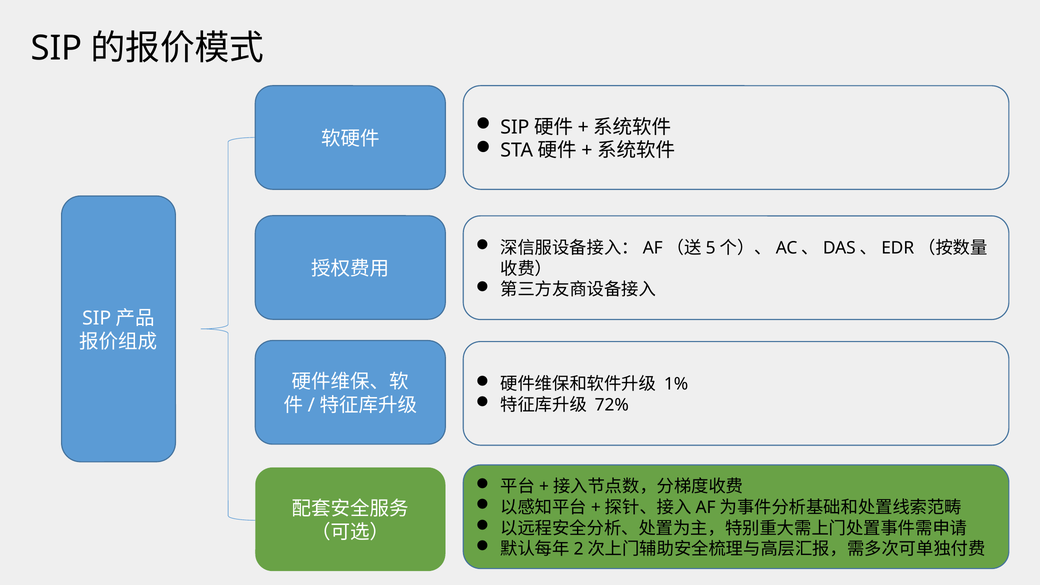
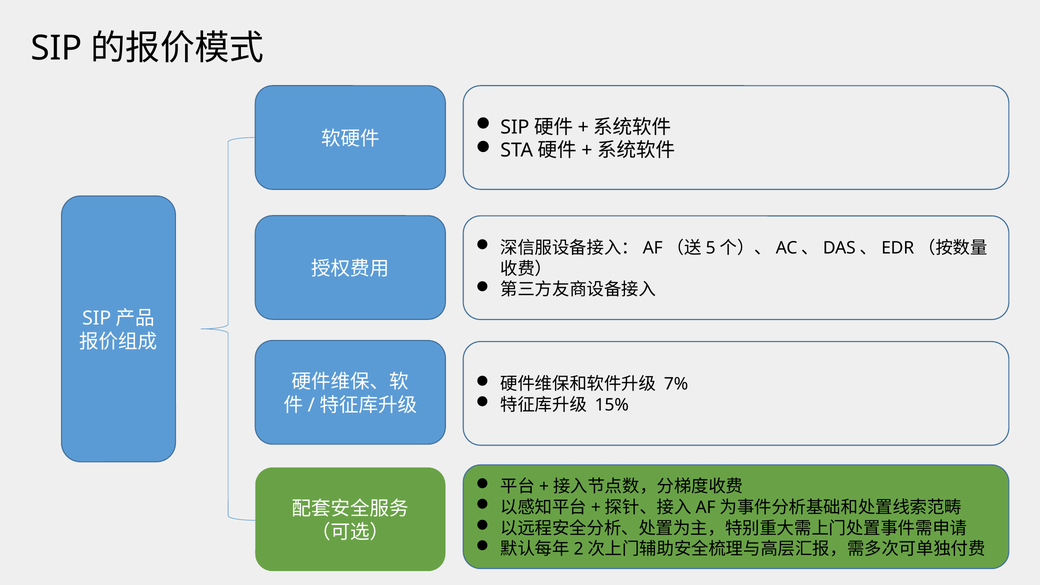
1%: 1% -> 7% (676, 384)
72%: 72% -> 15% (612, 405)
